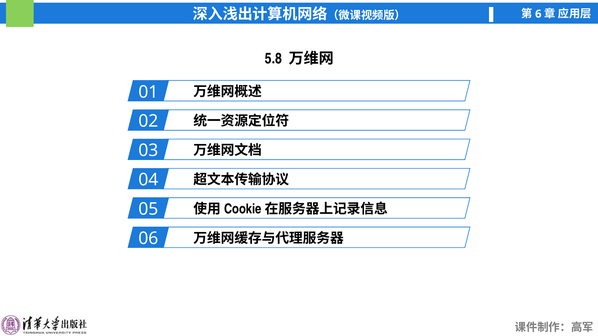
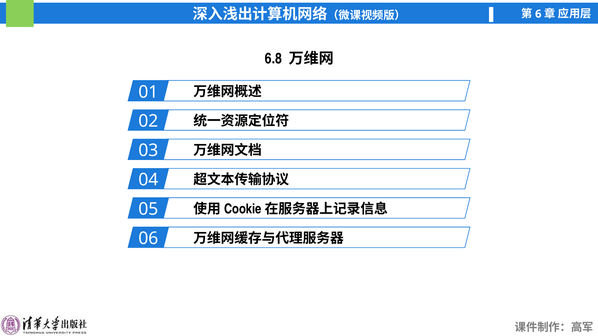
5.8: 5.8 -> 6.8 (273, 59)
